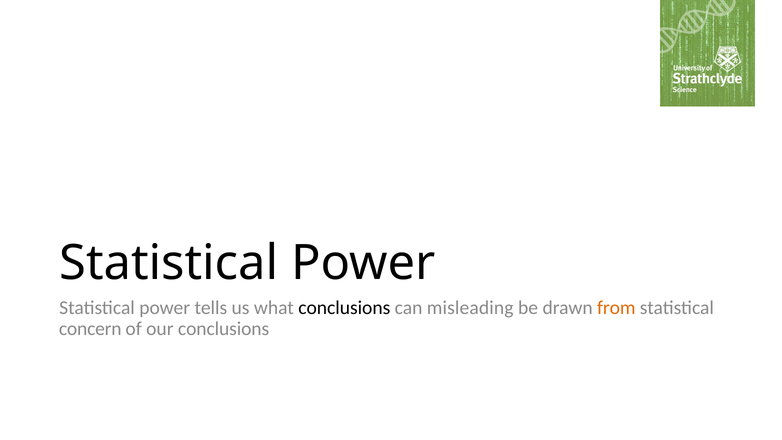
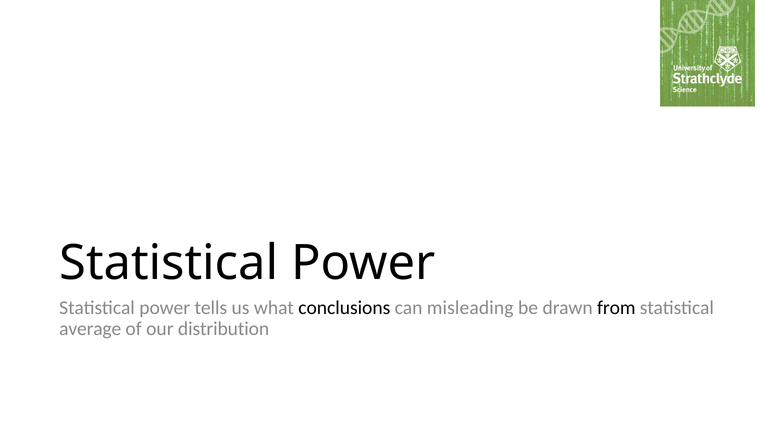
from colour: orange -> black (616, 308)
concern: concern -> average (90, 329)
our conclusions: conclusions -> distribution (224, 329)
